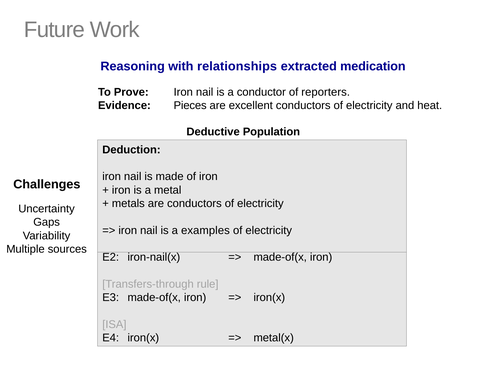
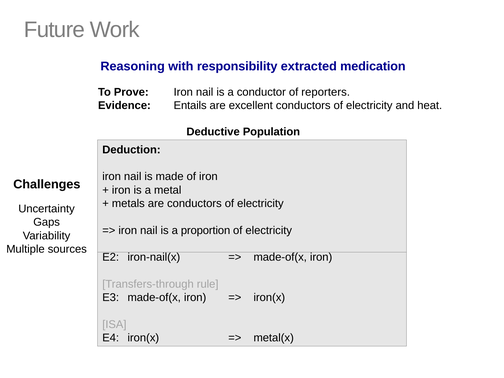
relationships: relationships -> responsibility (237, 66)
Pieces: Pieces -> Entails (190, 106)
examples: examples -> proportion (206, 230)
